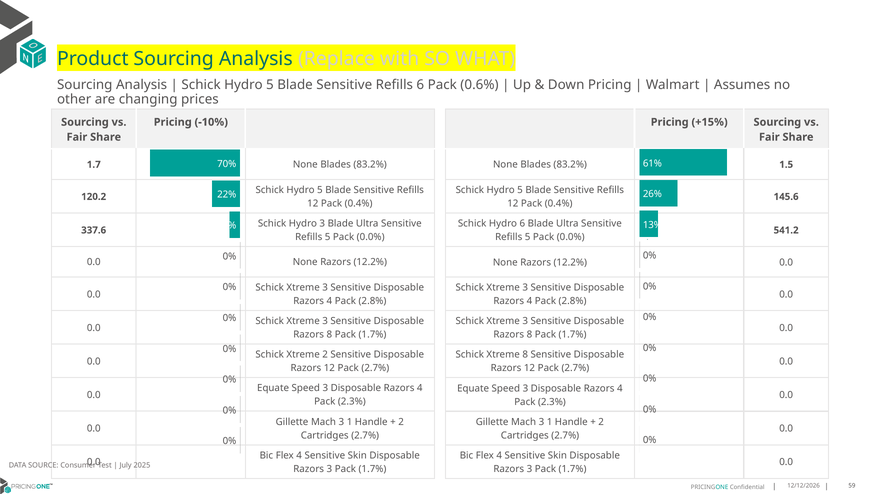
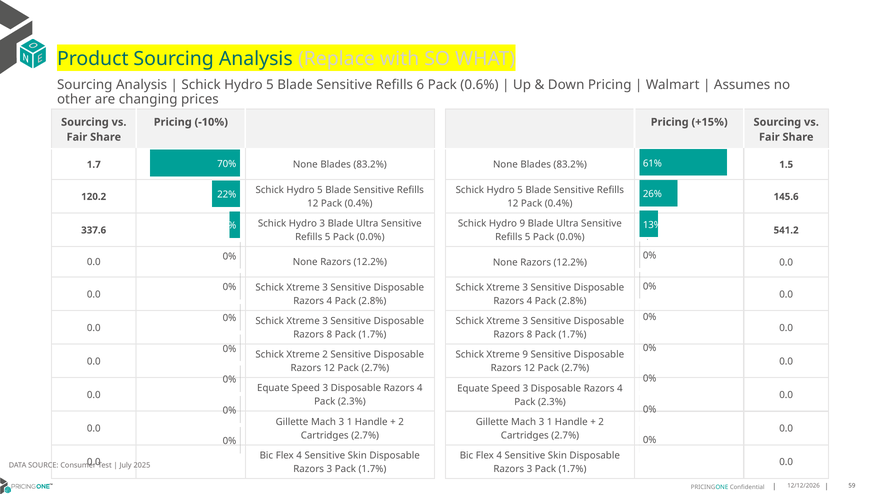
Hydro 6: 6 -> 9 (522, 223)
Xtreme 8: 8 -> 9 (525, 354)
